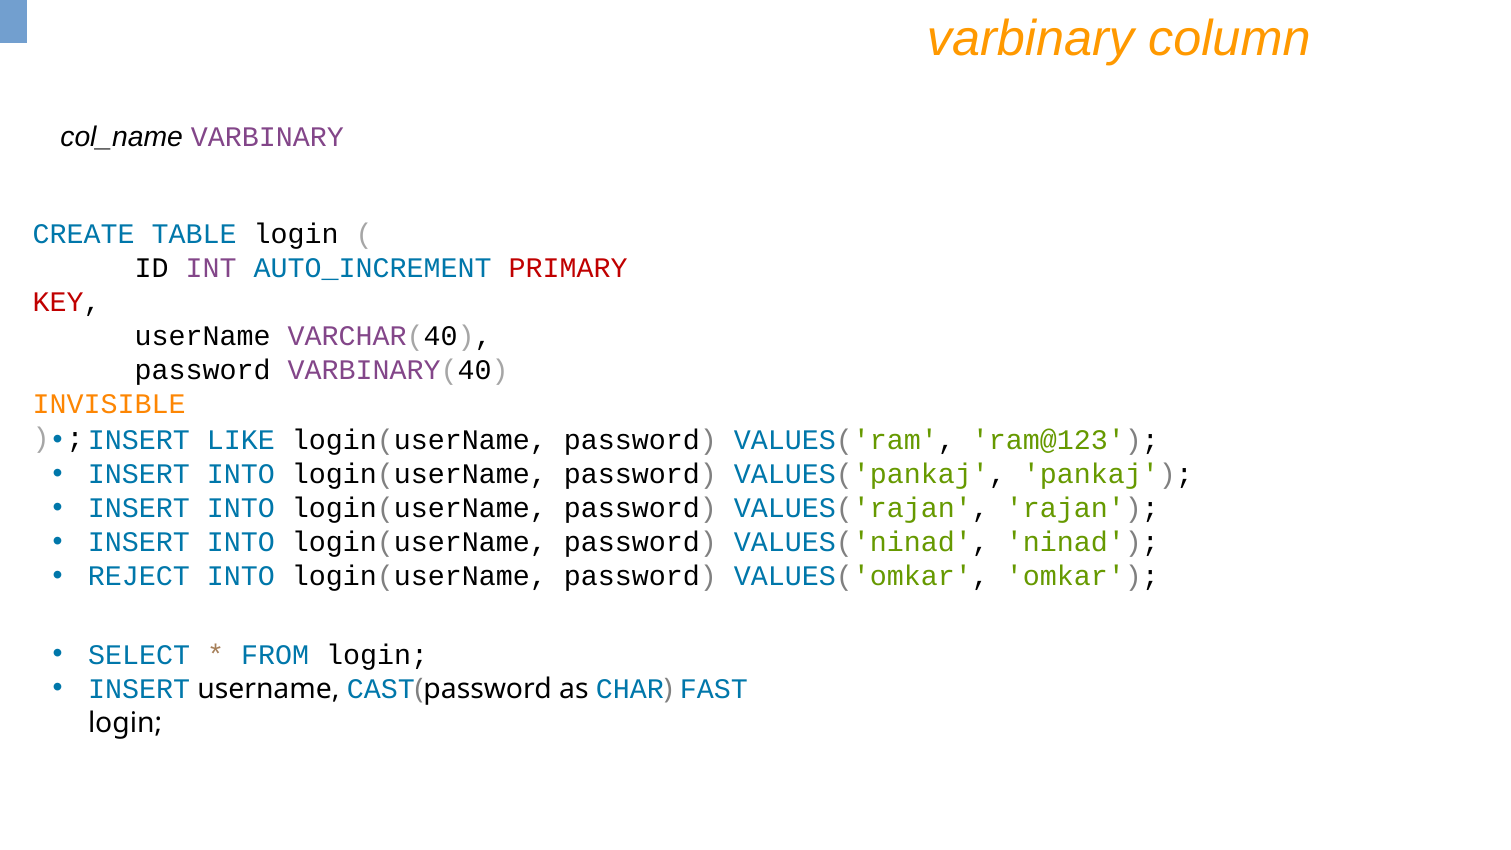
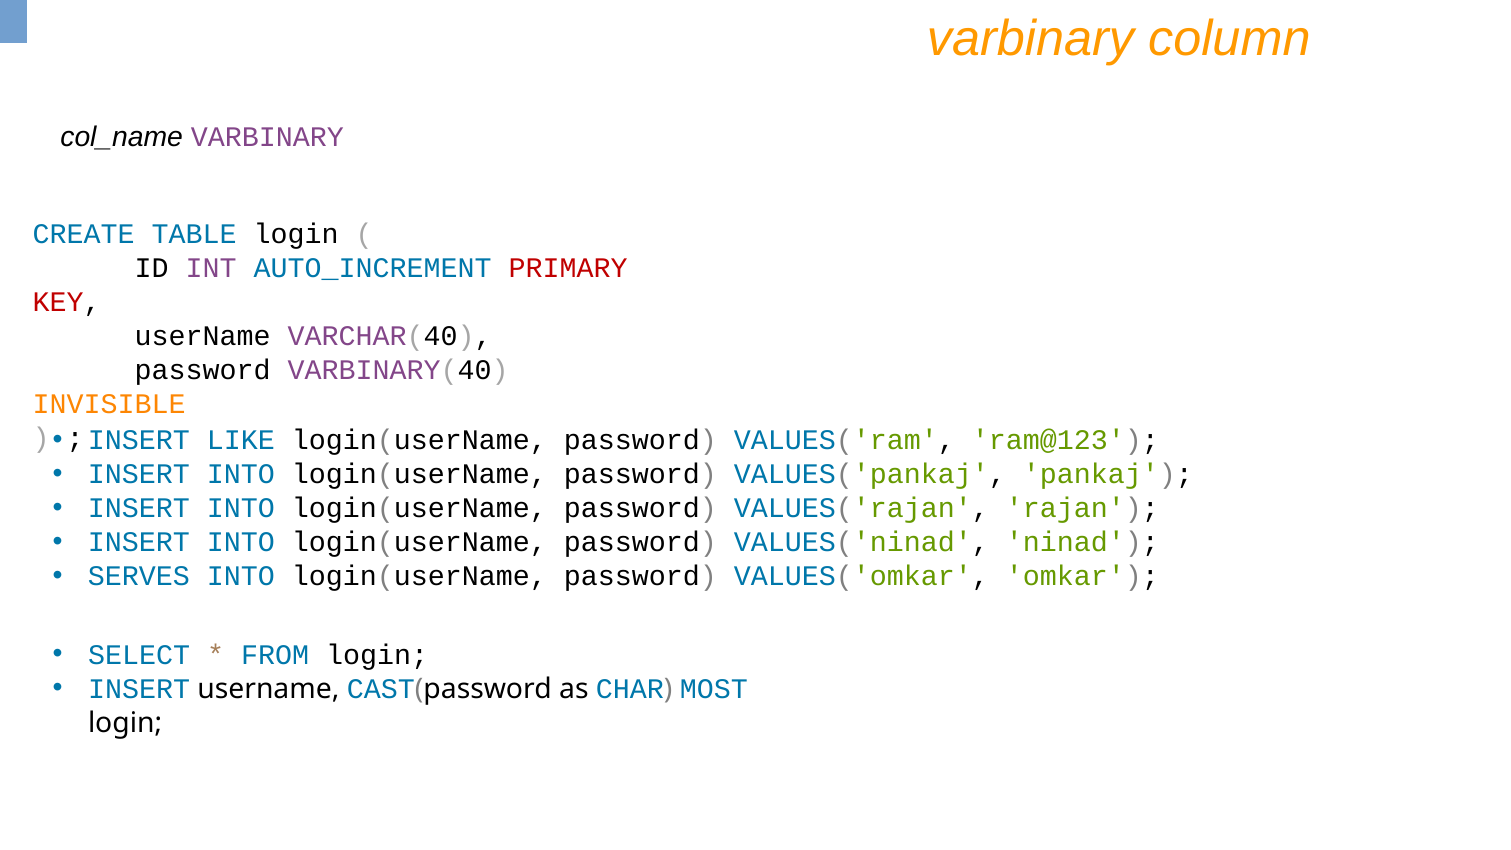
REJECT: REJECT -> SERVES (139, 577)
FAST: FAST -> MOST (714, 689)
